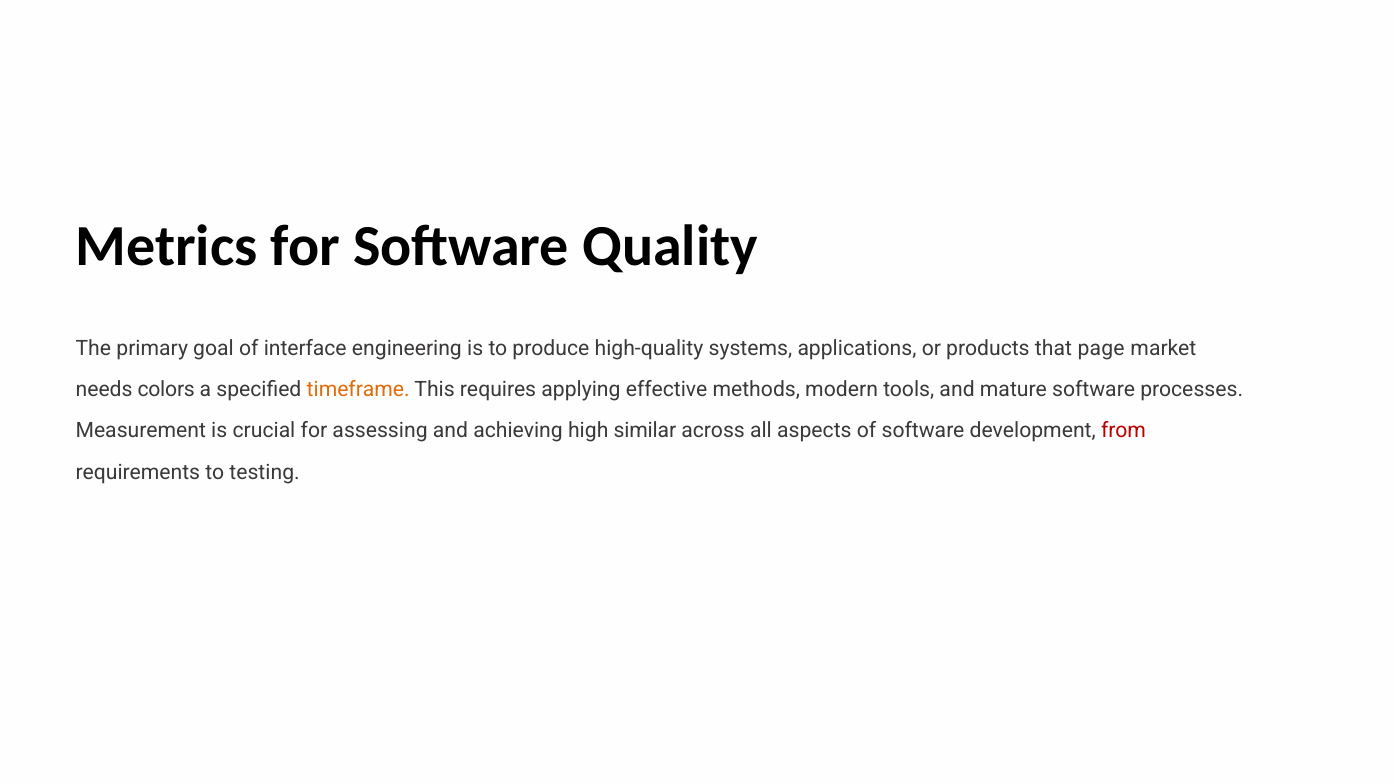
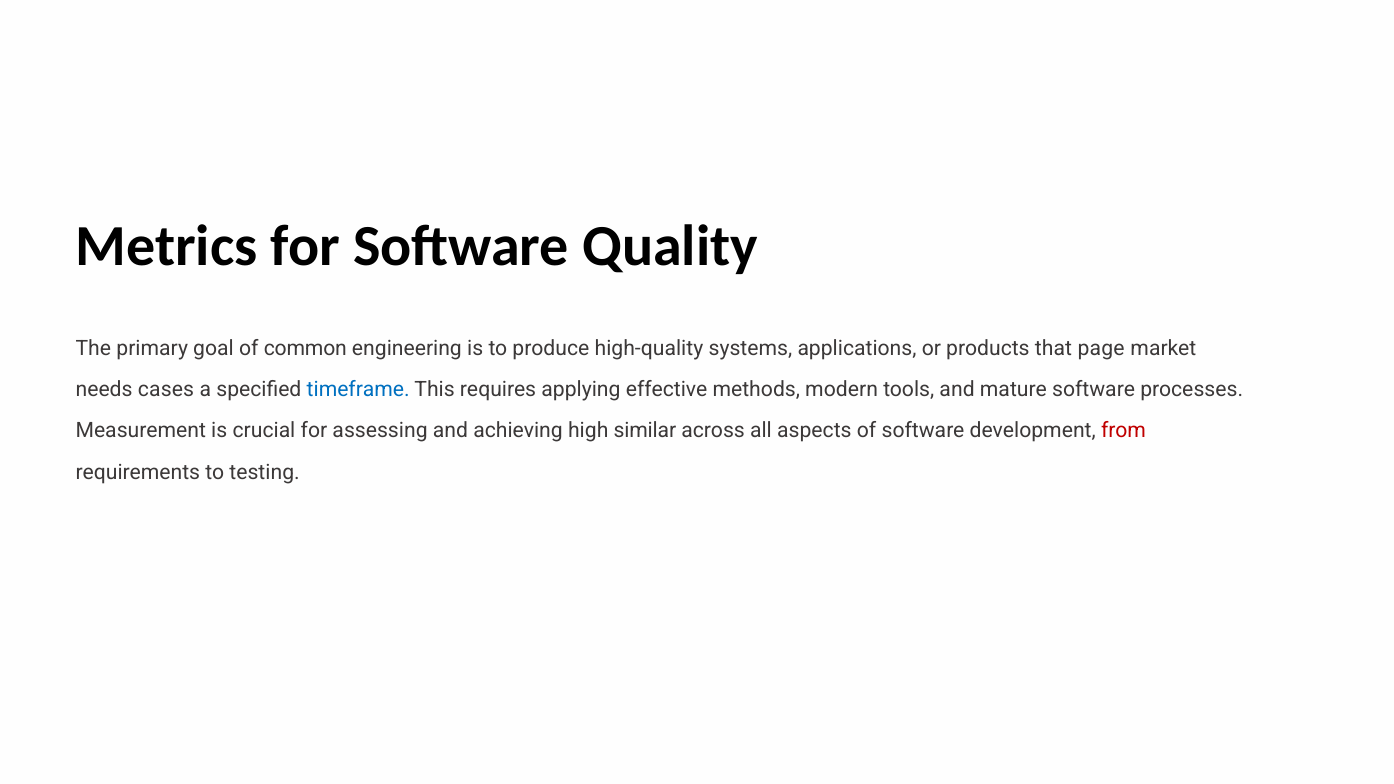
interface: interface -> common (305, 349)
colors: colors -> cases (166, 390)
timeframe colour: orange -> blue (358, 390)
